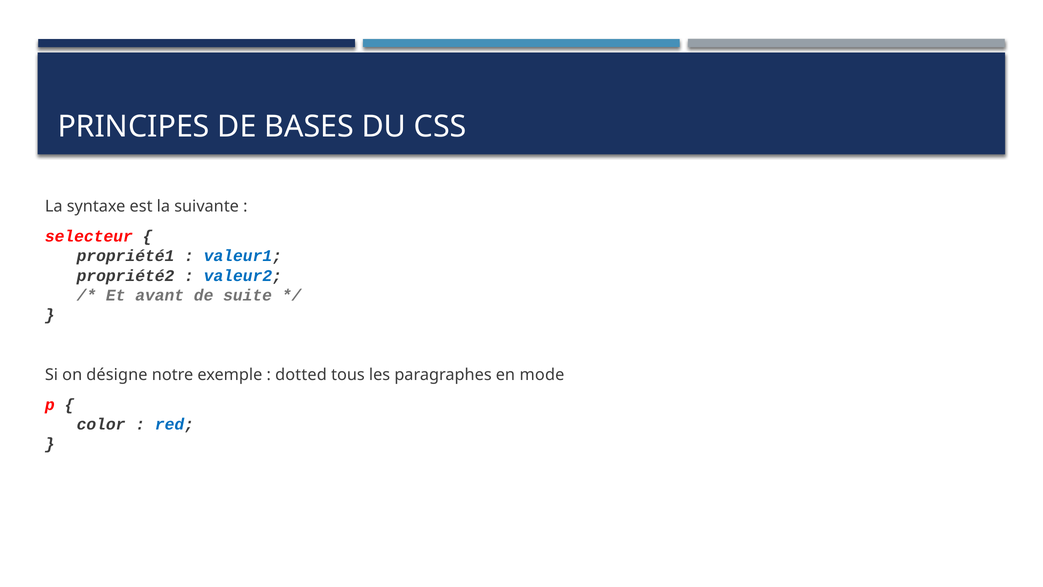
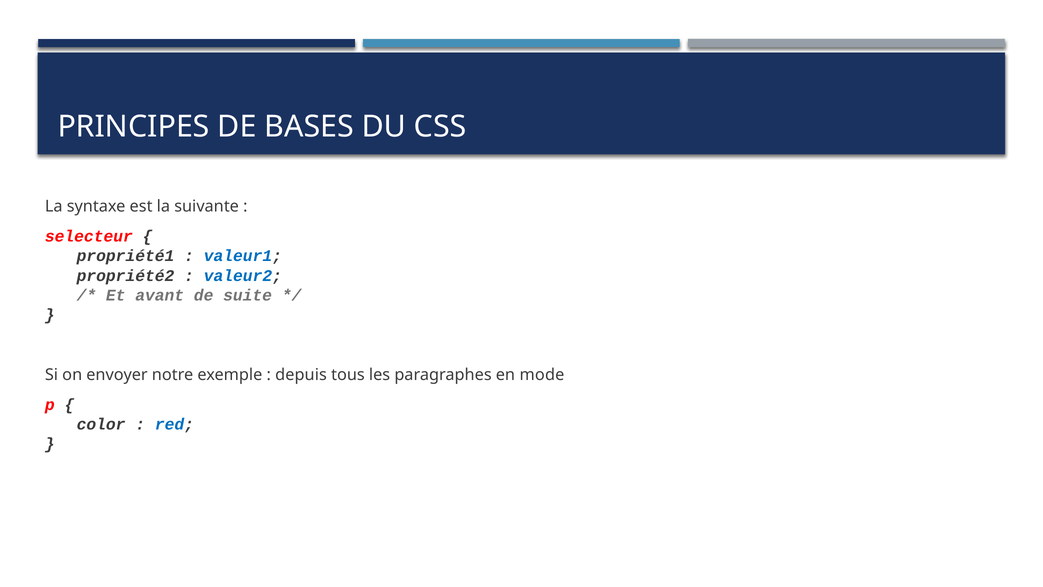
désigne: désigne -> envoyer (117, 375)
dotted: dotted -> depuis (301, 375)
